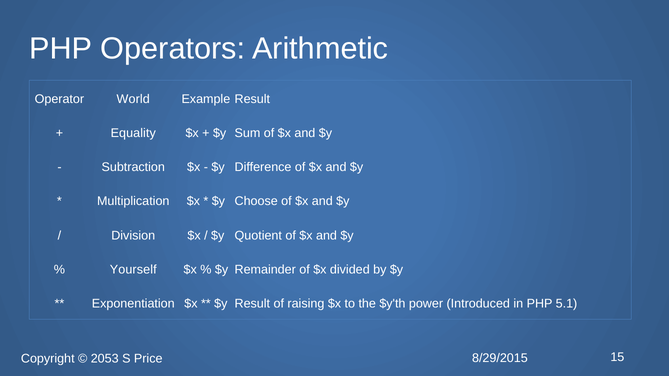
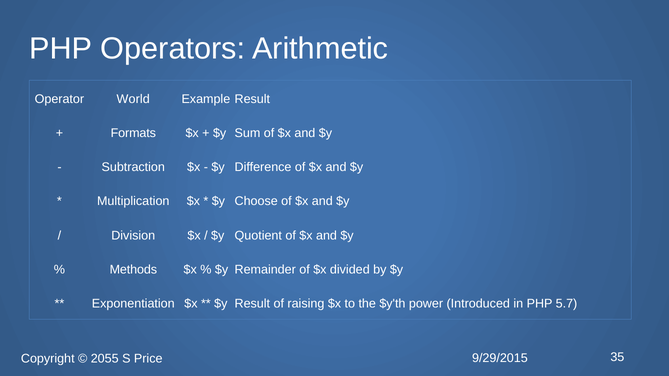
Equality: Equality -> Formats (133, 133)
Yourself: Yourself -> Methods (133, 270)
5.1: 5.1 -> 5.7 (566, 304)
8/29/2015: 8/29/2015 -> 9/29/2015 (500, 358)
2053: 2053 -> 2055 (105, 359)
15: 15 -> 35 (617, 357)
